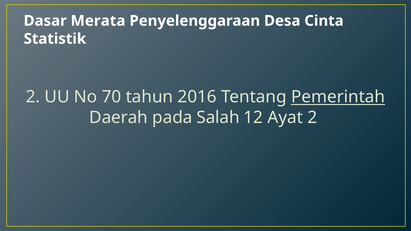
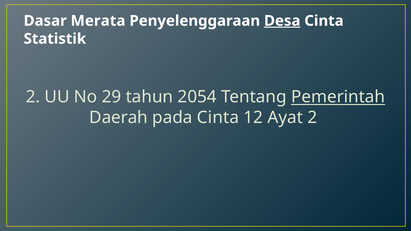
Desa underline: none -> present (282, 21)
70: 70 -> 29 (112, 97)
2016: 2016 -> 2054 (197, 97)
pada Salah: Salah -> Cinta (218, 118)
